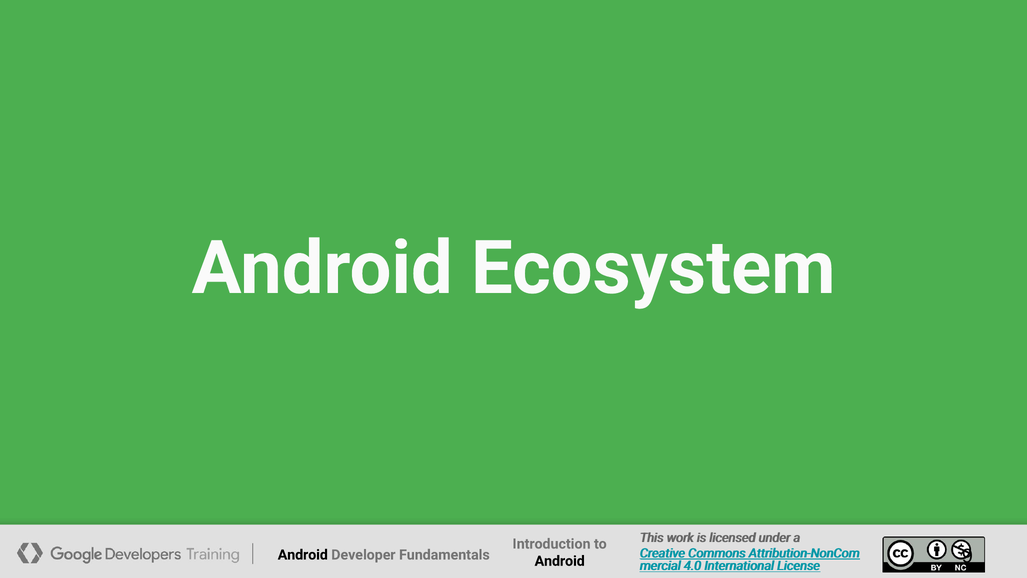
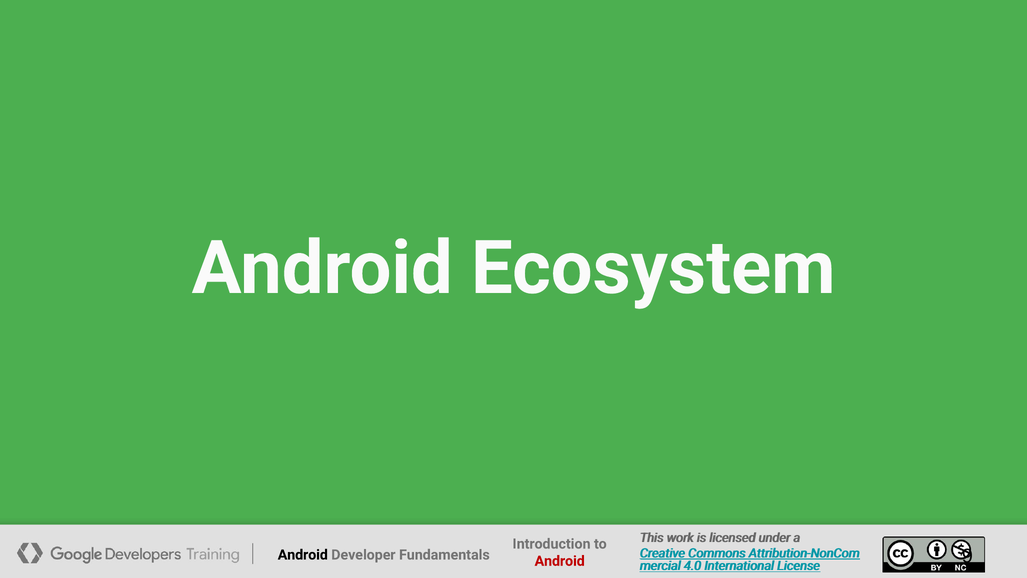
Android colour: black -> red (560, 561)
